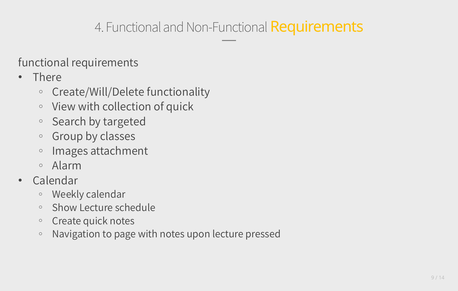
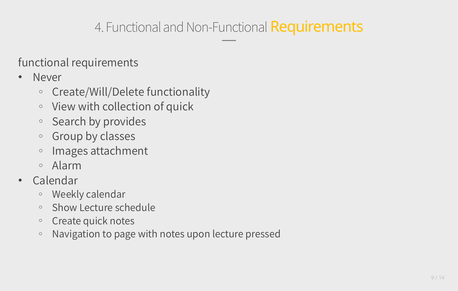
There: There -> Never (47, 78)
targeted: targeted -> provides (125, 122)
